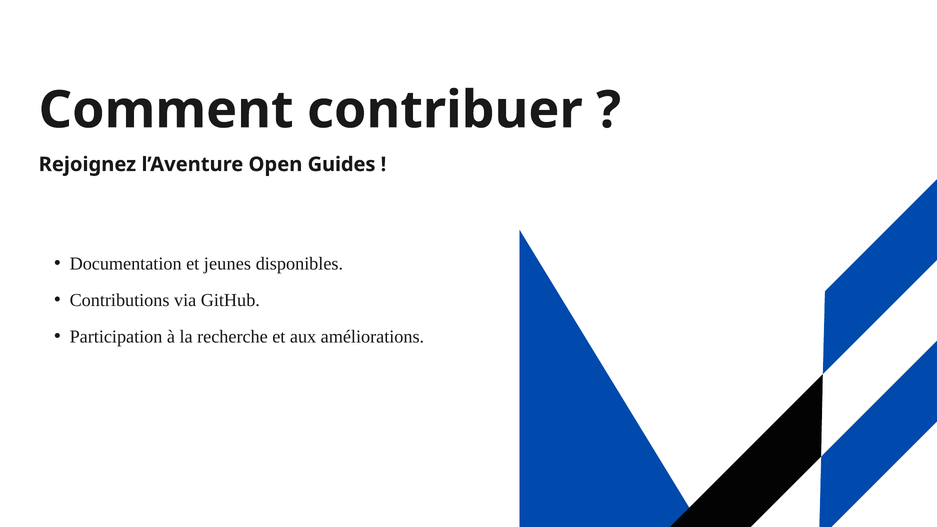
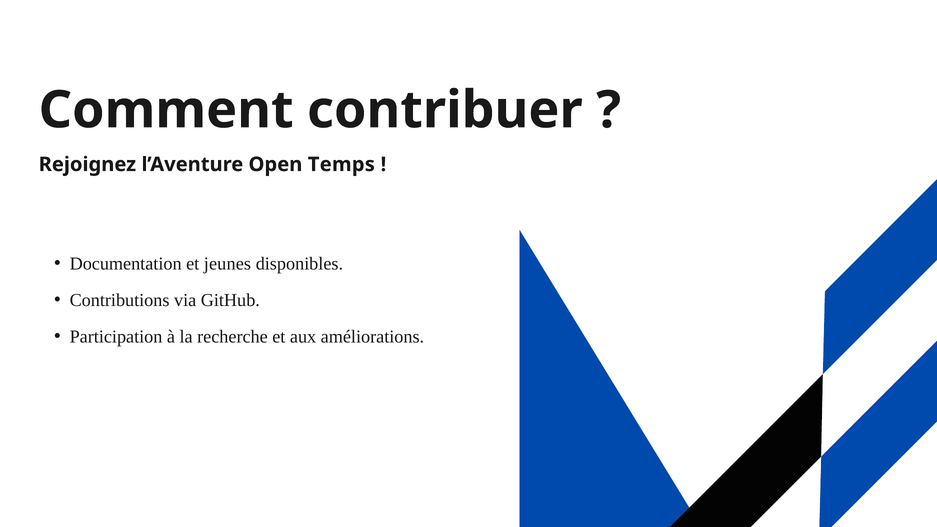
Guides: Guides -> Temps (341, 164)
